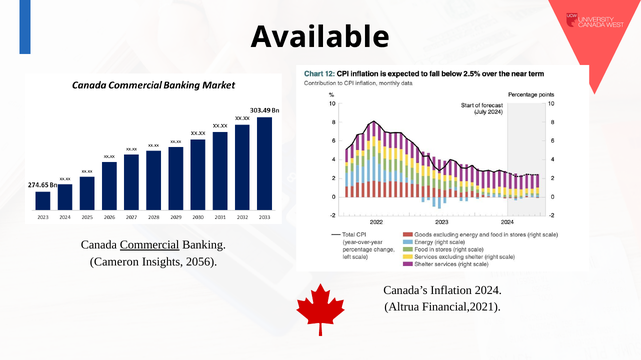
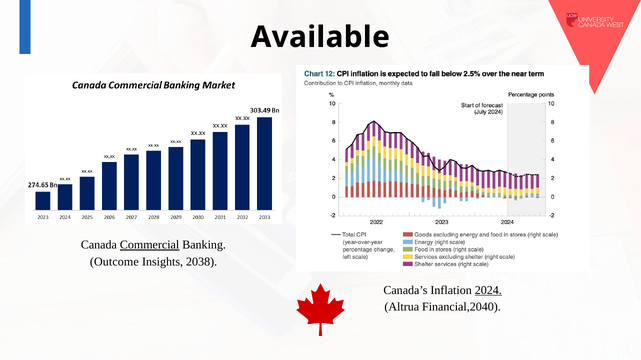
Cameron: Cameron -> Outcome (114, 262)
2056: 2056 -> 2038 (202, 262)
2024 underline: none -> present (488, 291)
Financial,2021: Financial,2021 -> Financial,2040 (461, 307)
